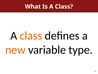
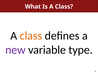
new colour: orange -> purple (15, 49)
